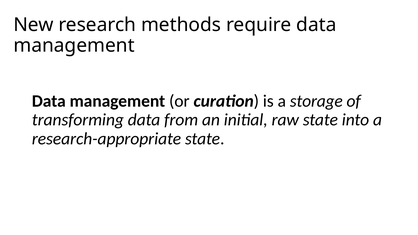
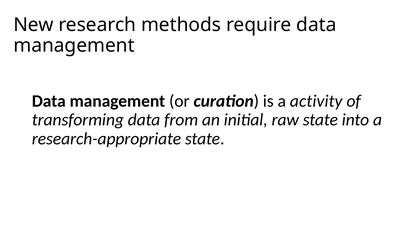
storage: storage -> activity (316, 101)
